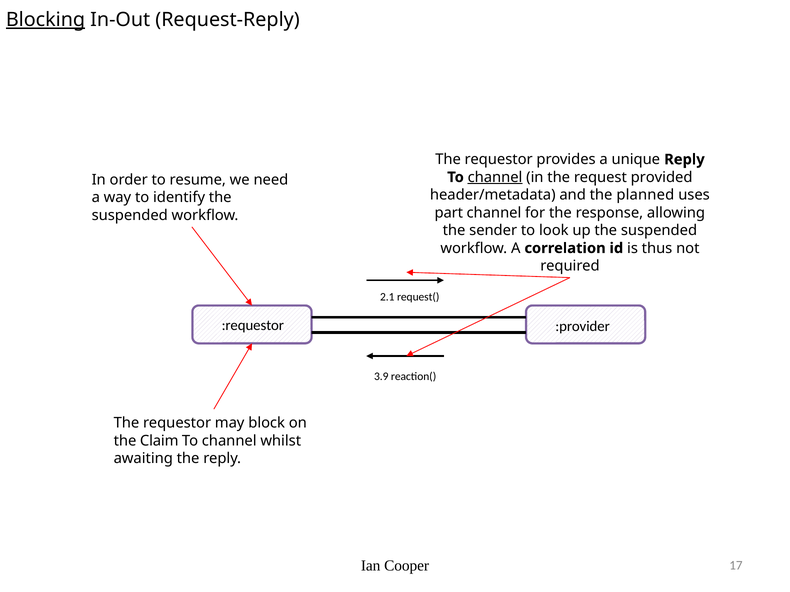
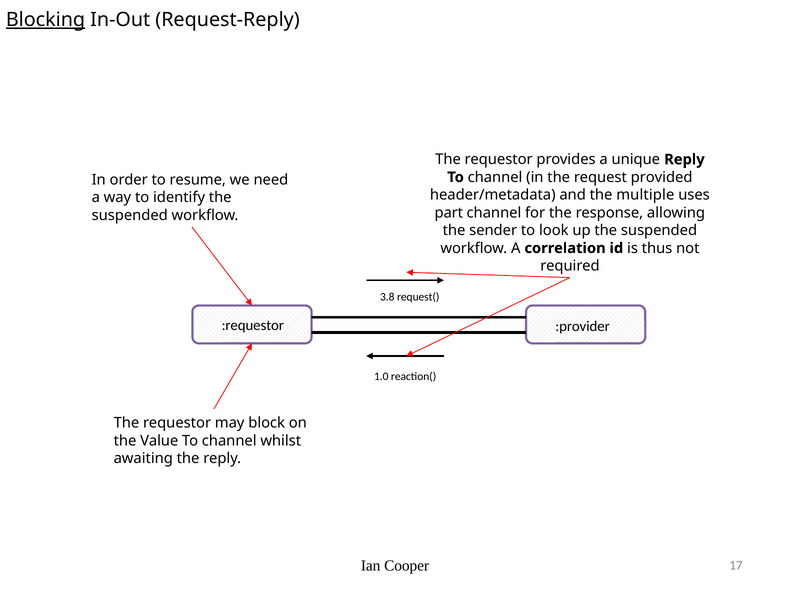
channel underline: present -> none (495, 177)
planned: planned -> multiple (645, 195)
2.1: 2.1 -> 3.8 (387, 297)
3.9: 3.9 -> 1.0 (381, 377)
Claim: Claim -> Value (159, 441)
